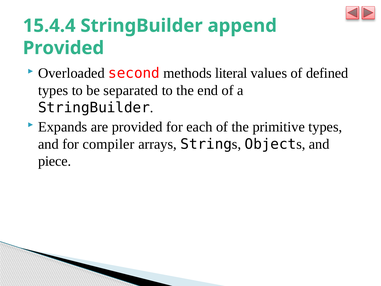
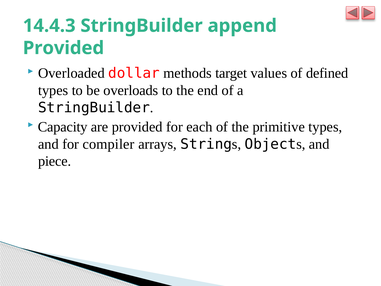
15.4.4: 15.4.4 -> 14.4.3 (49, 26)
second: second -> dollar (134, 73)
literal: literal -> target (231, 73)
separated: separated -> overloads (131, 90)
Expands: Expands -> Capacity (63, 127)
